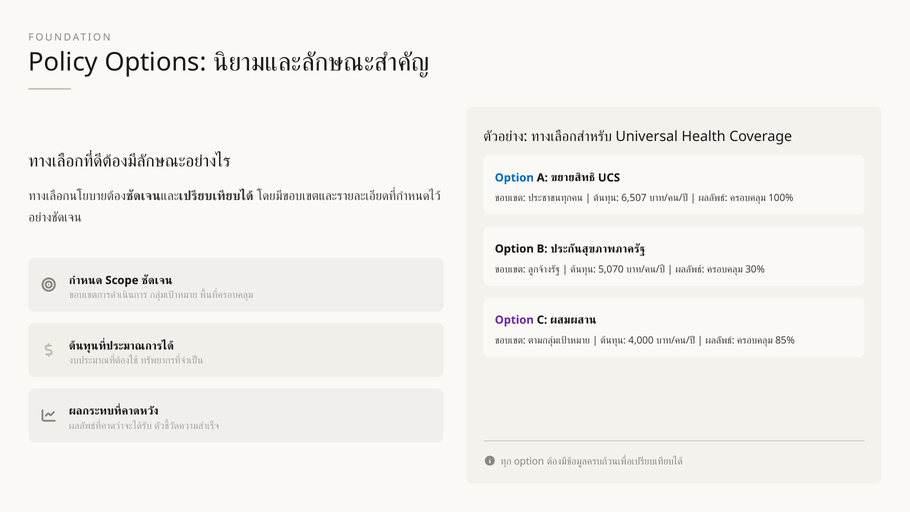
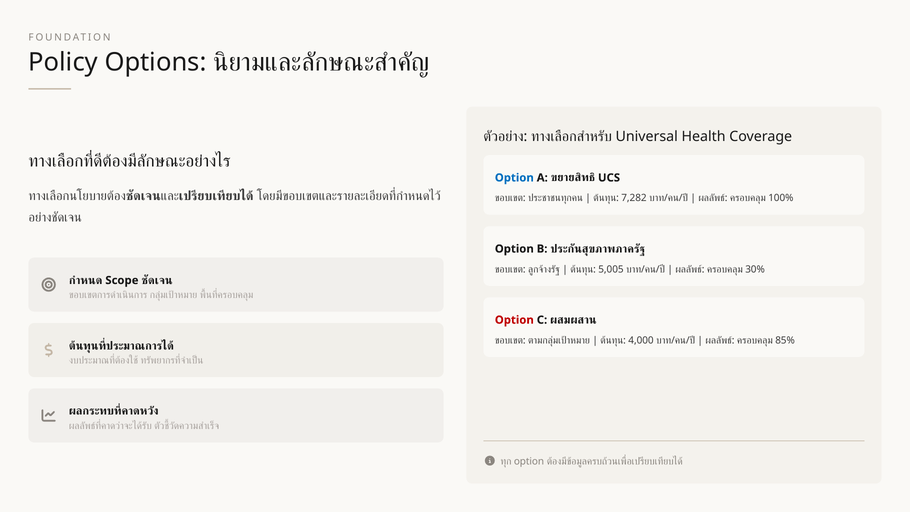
6,507: 6,507 -> 7,282 (634, 198)
5,070: 5,070 -> 5,005 (611, 269)
Option colour: purple -> red (514, 320)
